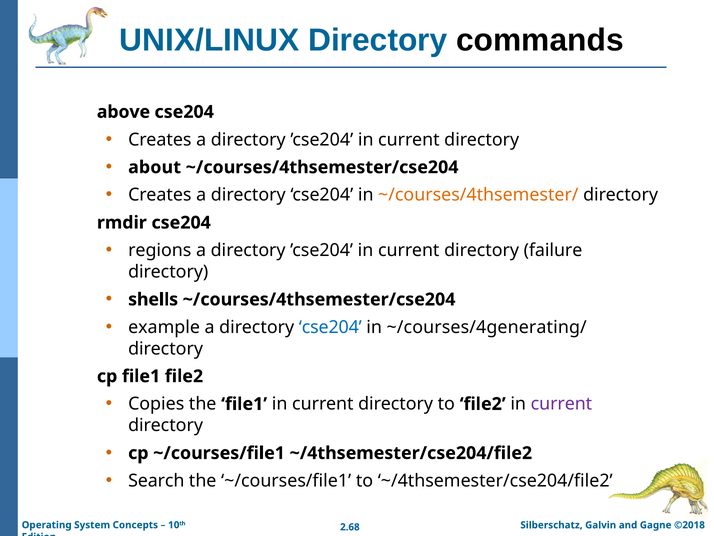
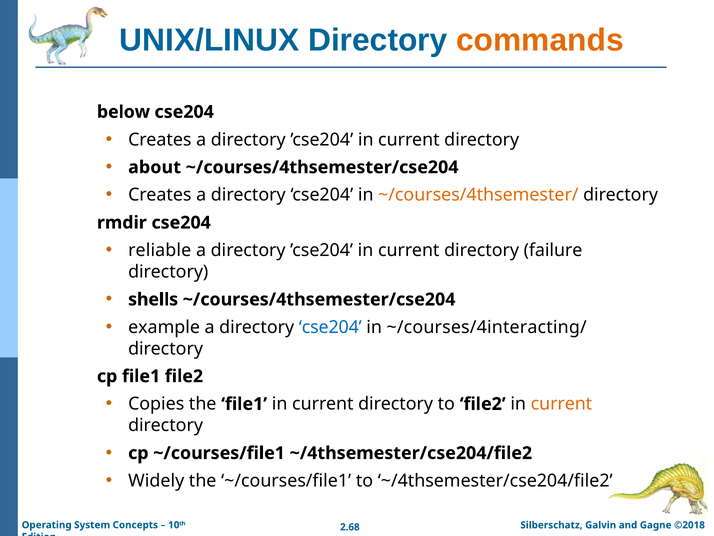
commands colour: black -> orange (540, 40)
above: above -> below (123, 112)
regions: regions -> reliable (160, 250)
~/courses/4generating/: ~/courses/4generating/ -> ~/courses/4interacting/ (487, 327)
current colour: purple -> orange (561, 404)
Search: Search -> Widely (156, 480)
